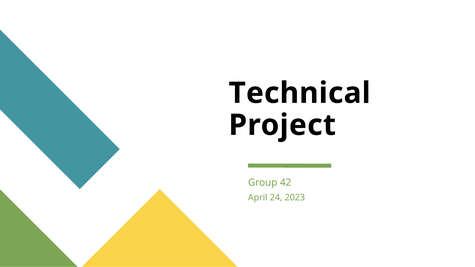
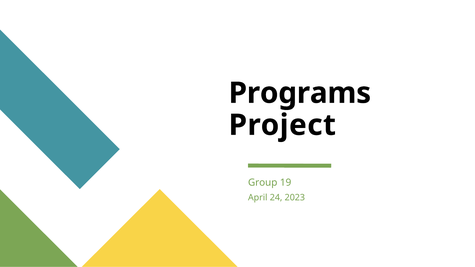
Technical: Technical -> Programs (300, 93)
42: 42 -> 19 (286, 183)
